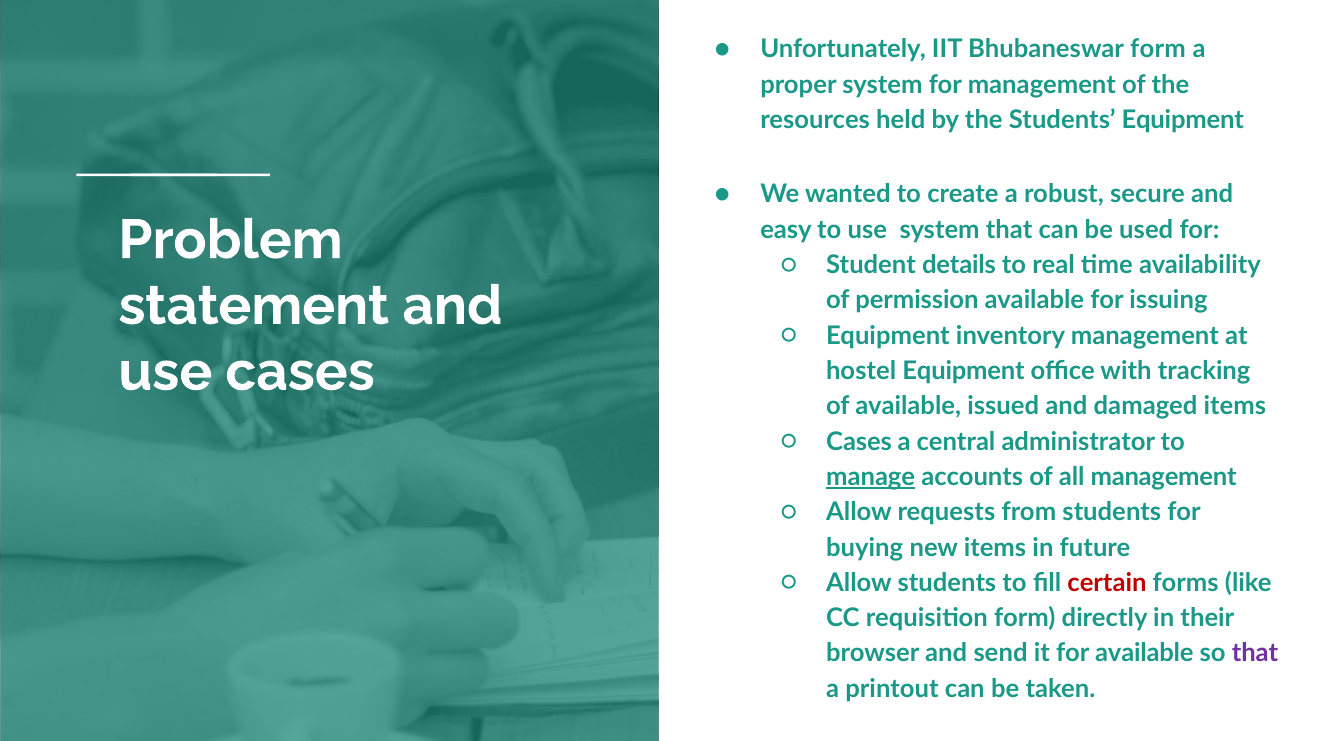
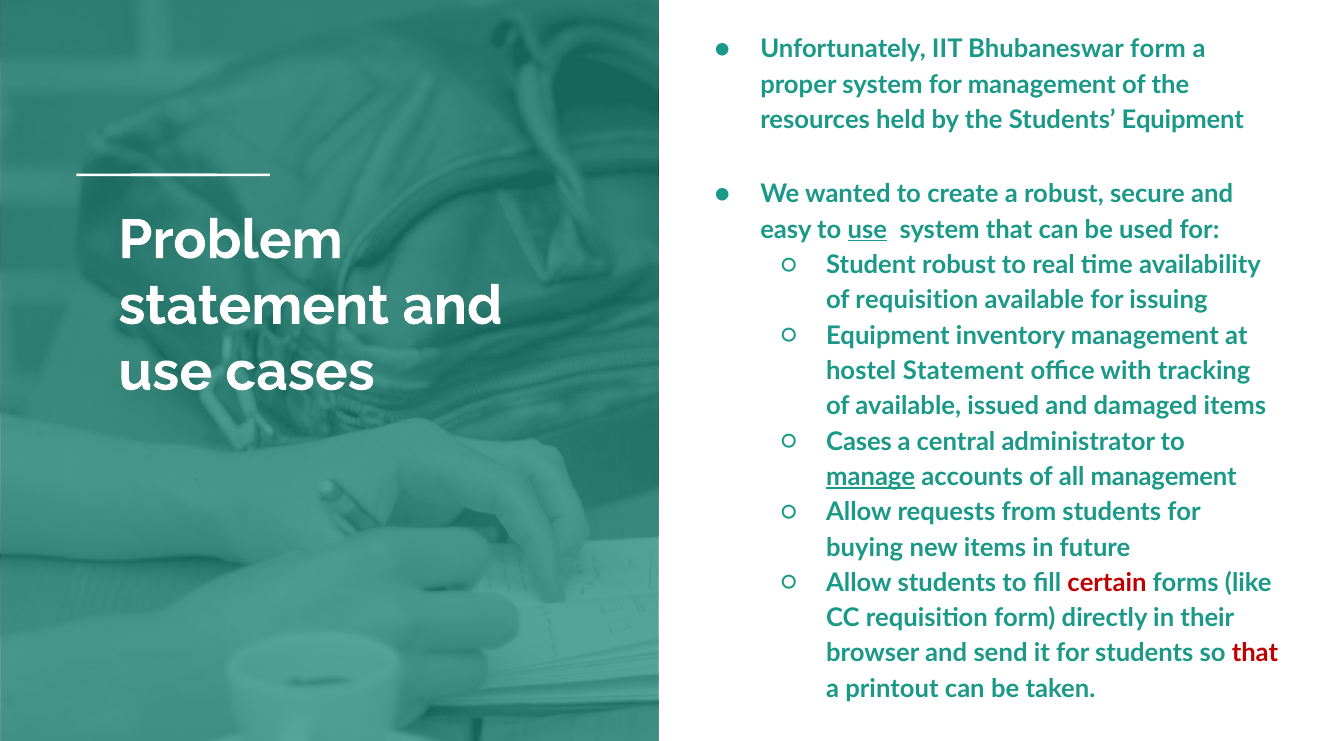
use underline: none -> present (867, 230)
Student details: details -> robust (959, 265)
of permission: permission -> requisition (917, 300)
hostel Equipment: Equipment -> Statement (963, 371)
for available: available -> students (1144, 654)
that colour: purple -> red (1255, 654)
